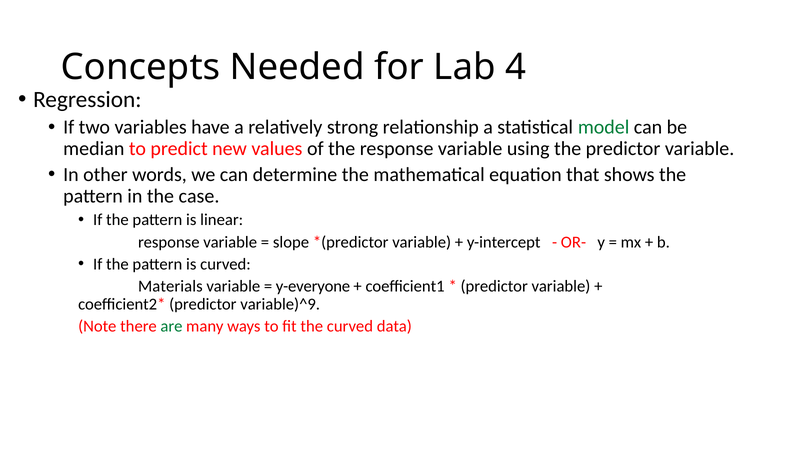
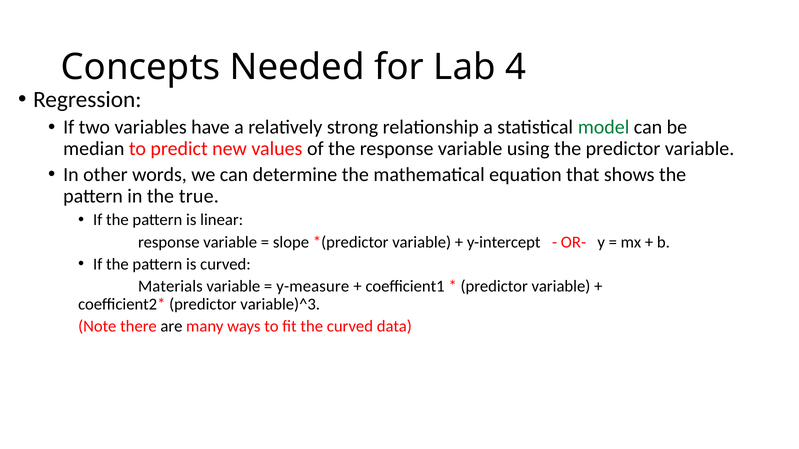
case: case -> true (199, 196)
y-everyone: y-everyone -> y-measure (313, 287)
variable)^9: variable)^9 -> variable)^3 (280, 305)
are colour: green -> black (171, 327)
